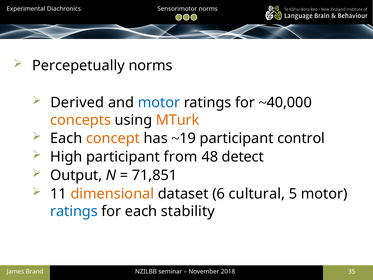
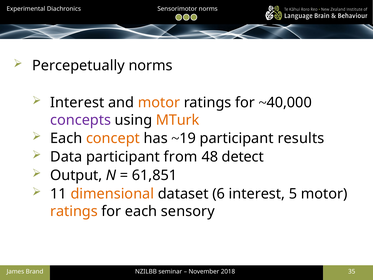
Derived: Derived -> Interest (77, 102)
motor colour: blue -> orange (159, 102)
concepts colour: orange -> purple (81, 120)
control: control -> results (301, 138)
High: High -> Data (66, 157)
71,851: 71,851 -> 61,851 (155, 175)
6 cultural: cultural -> interest (257, 194)
ratings colour: blue -> orange (74, 211)
stability: stability -> sensory (188, 211)
